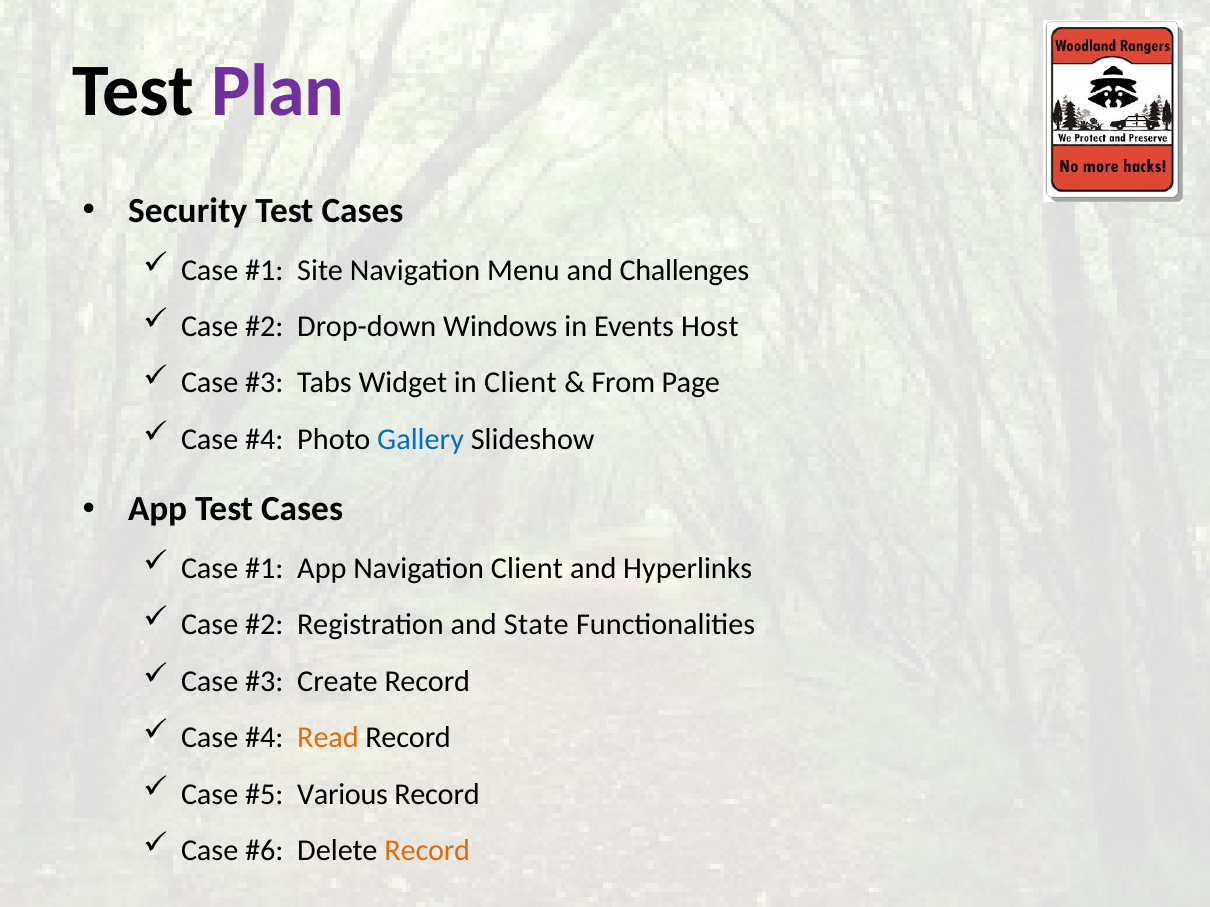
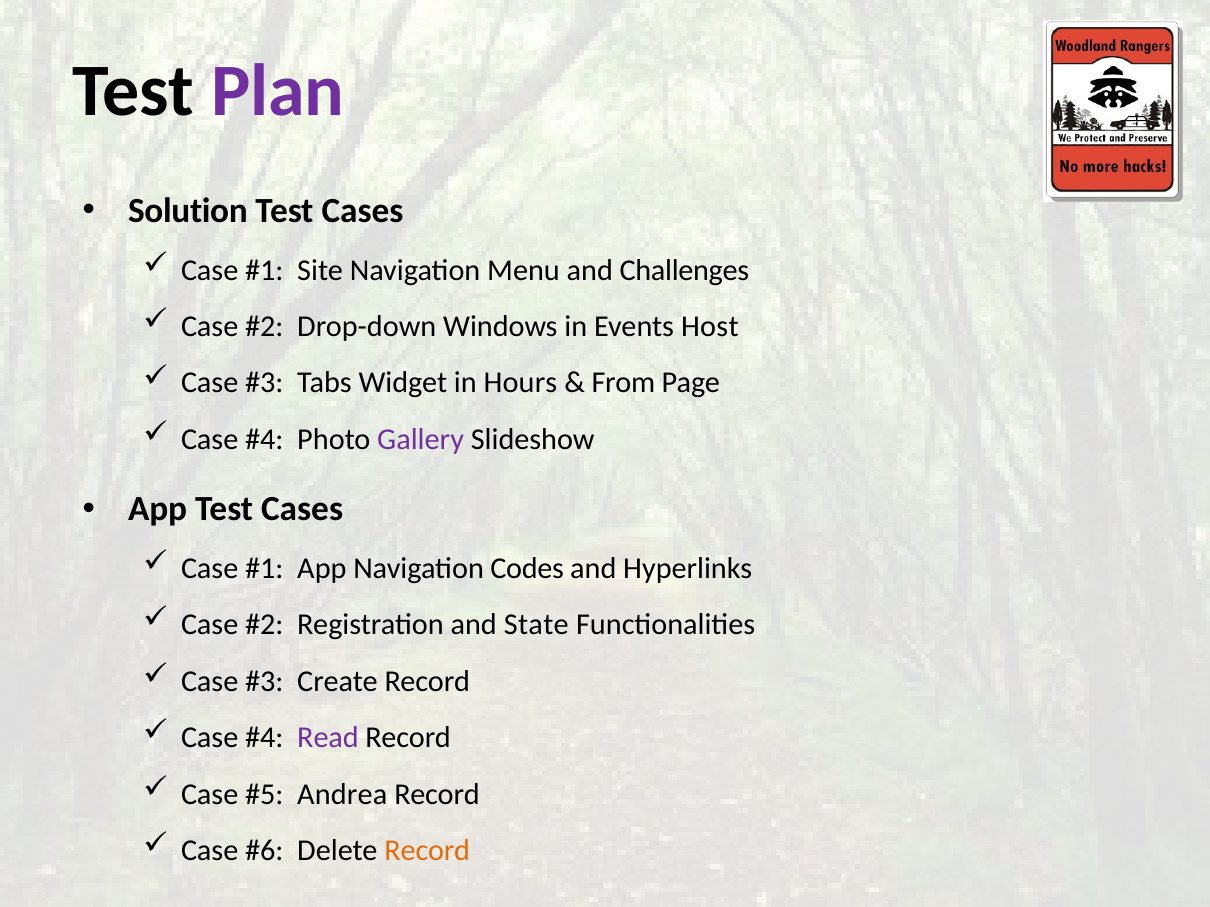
Security: Security -> Solution (188, 211)
in Client: Client -> Hours (520, 383)
Gallery colour: blue -> purple (421, 440)
Navigation Client: Client -> Codes (527, 569)
Read colour: orange -> purple (328, 738)
Various: Various -> Andrea (342, 795)
